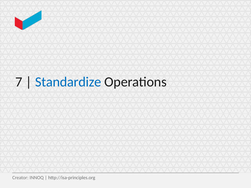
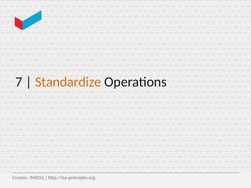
Standardize colour: blue -> orange (68, 82)
